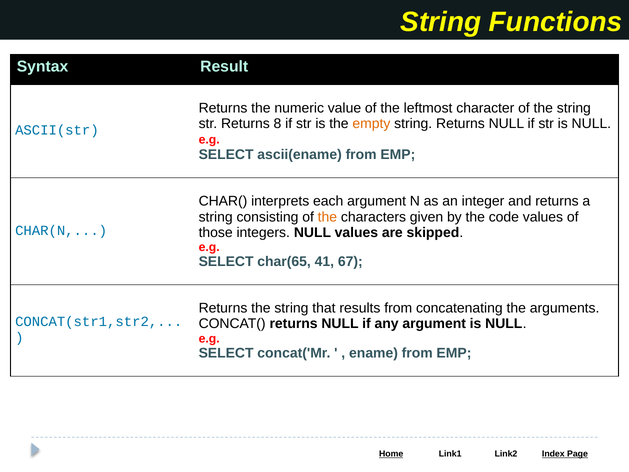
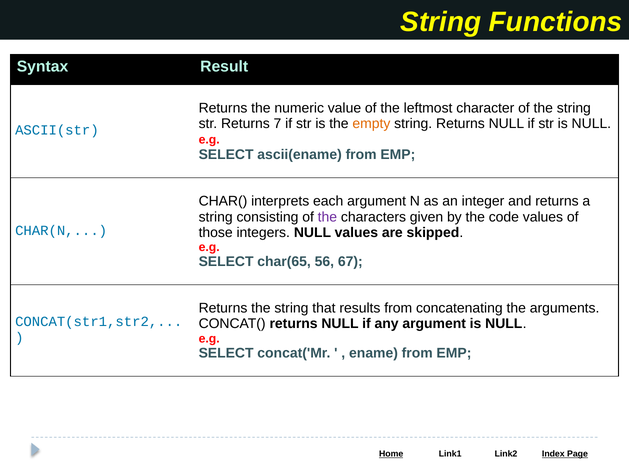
8: 8 -> 7 (277, 124)
the colour: orange -> purple (327, 217)
41: 41 -> 56 (324, 262)
